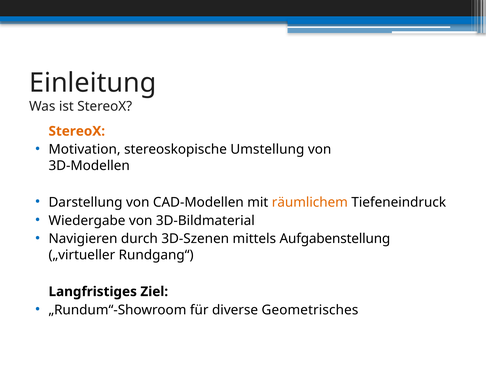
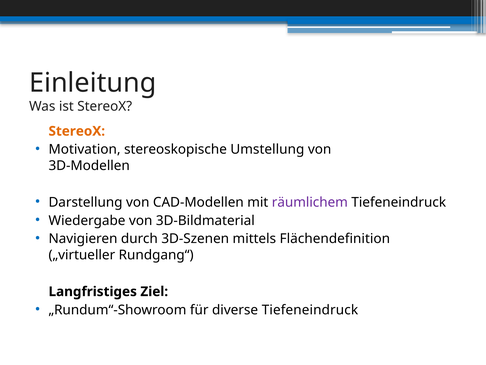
räumlichem colour: orange -> purple (310, 202)
Aufgabenstellung: Aufgabenstellung -> Flächendefinition (335, 239)
diverse Geometrisches: Geometrisches -> Tiefeneindruck (310, 309)
